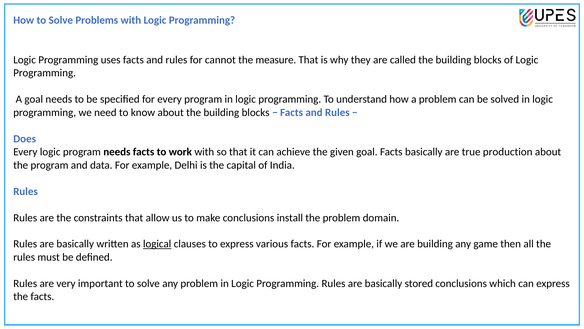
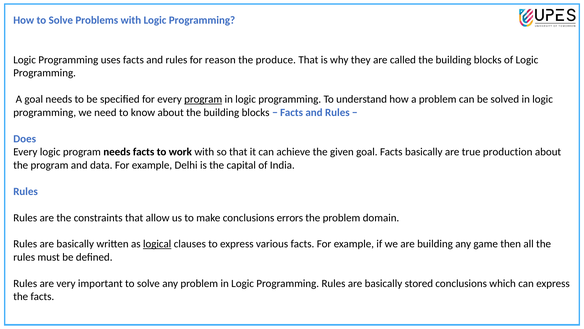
cannot: cannot -> reason (220, 60)
measure: measure -> produce (276, 60)
program underline: none -> present (203, 99)
install: install -> errors (290, 217)
